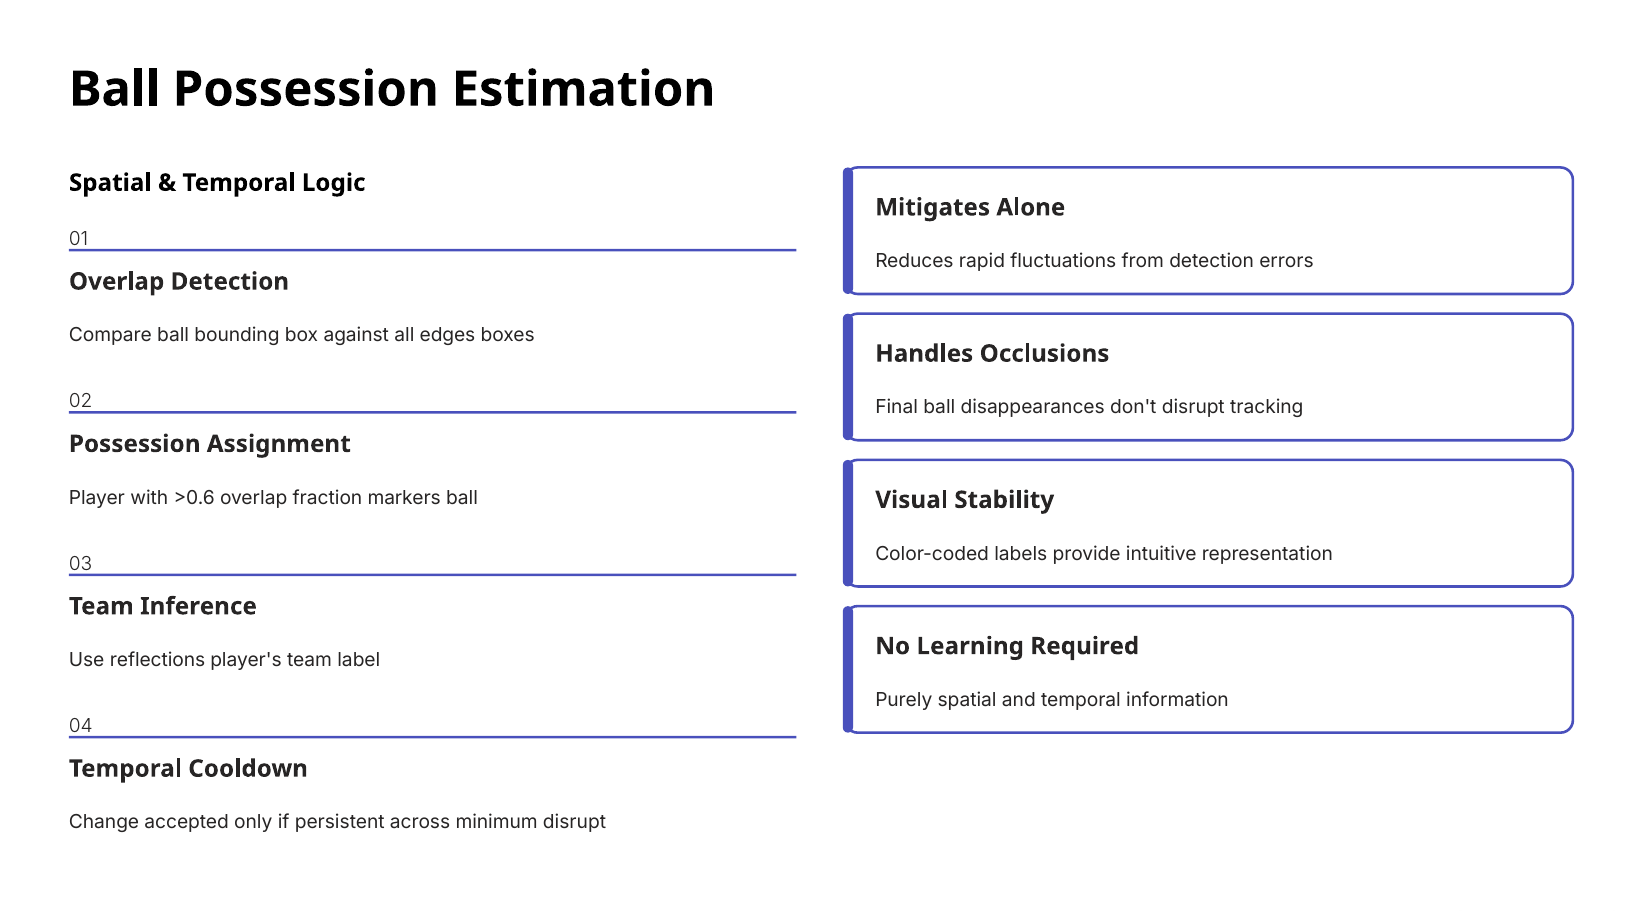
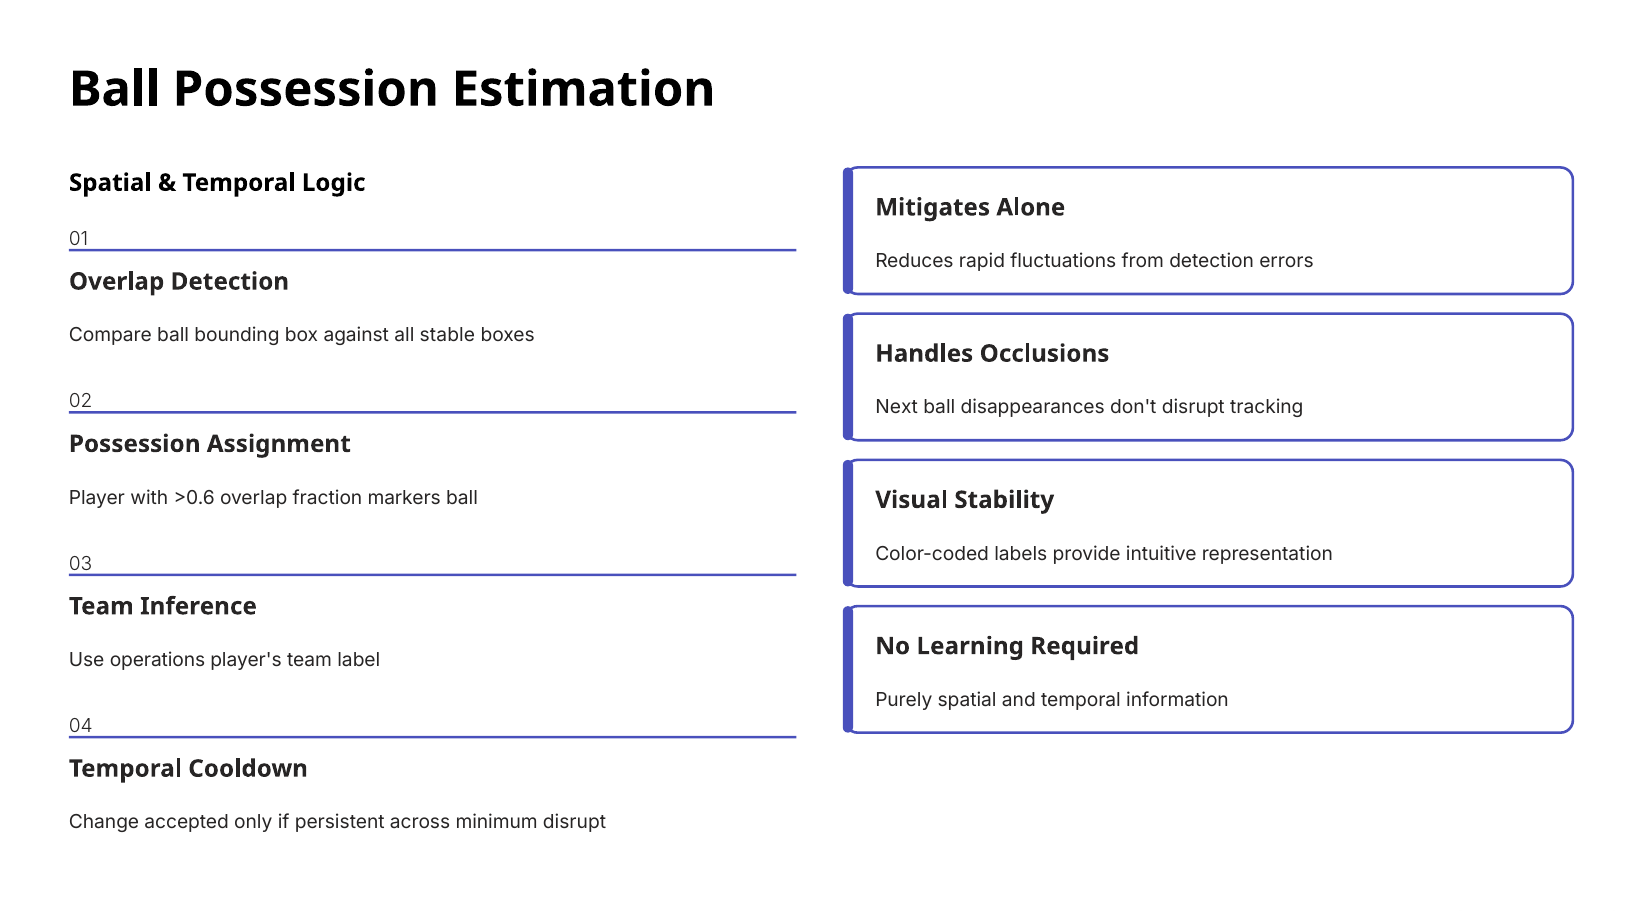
edges: edges -> stable (447, 336)
Final: Final -> Next (897, 408)
reflections: reflections -> operations (157, 660)
